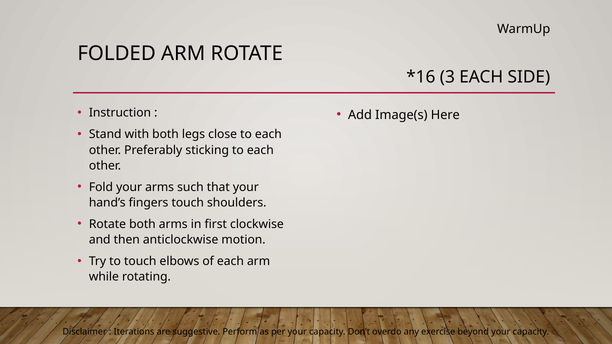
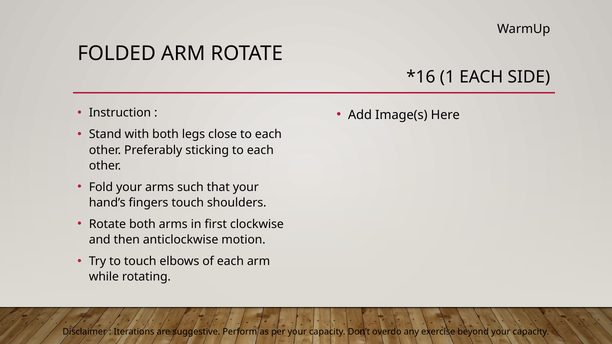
3: 3 -> 1 (447, 77)
